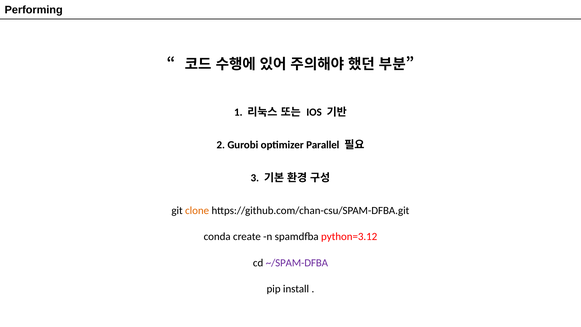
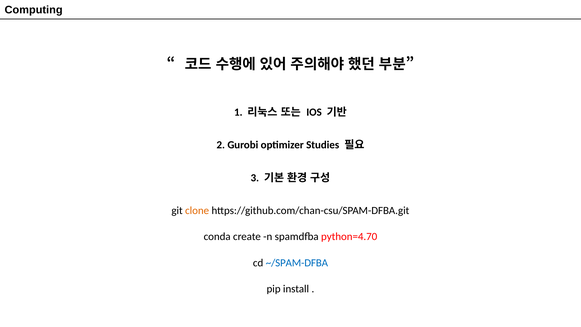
Performing: Performing -> Computing (34, 10)
Parallel: Parallel -> Studies (323, 145)
python=3.12: python=3.12 -> python=4.70 (349, 236)
~/SPAM-DFBA colour: purple -> blue (297, 263)
